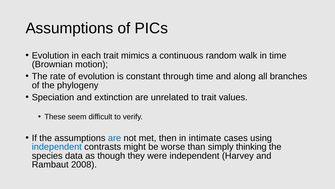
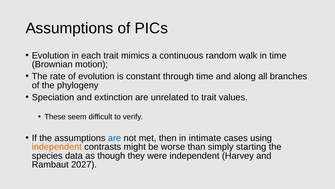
independent colour: blue -> orange (57, 146)
thinking: thinking -> starting (251, 146)
2008: 2008 -> 2027 (84, 164)
